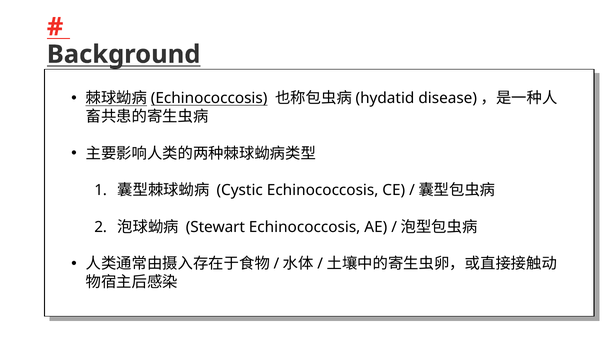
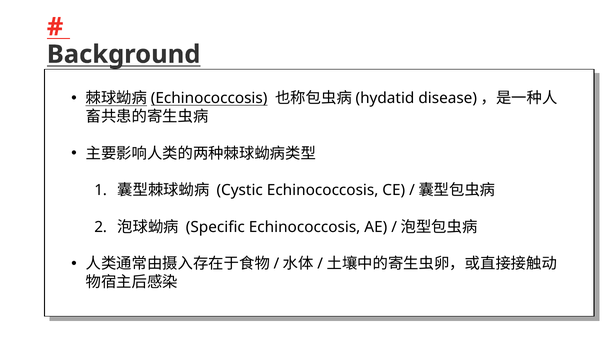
Stewart: Stewart -> Specific (215, 227)
